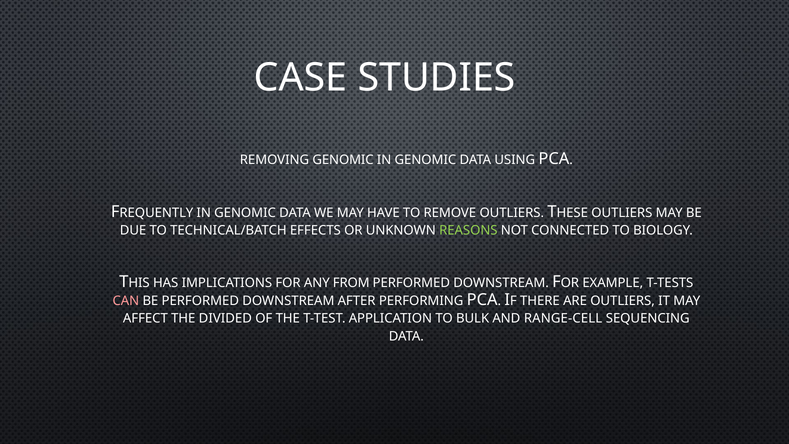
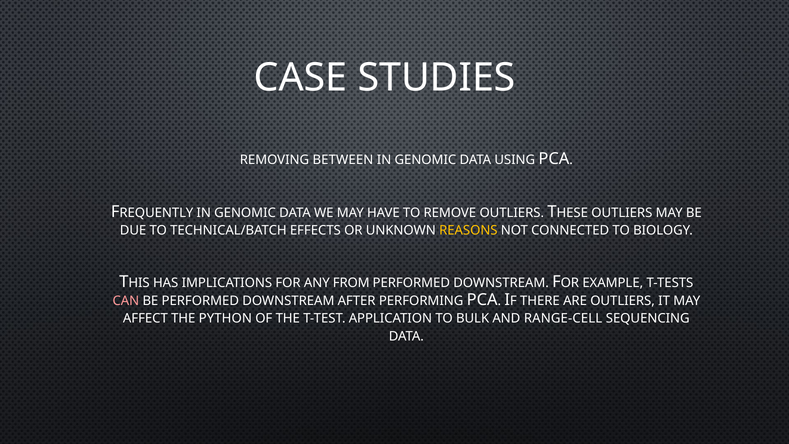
REMOVING GENOMIC: GENOMIC -> BETWEEN (343, 160)
REASONS colour: light green -> yellow (468, 230)
DIVIDED: DIVIDED -> PYTHON (225, 318)
